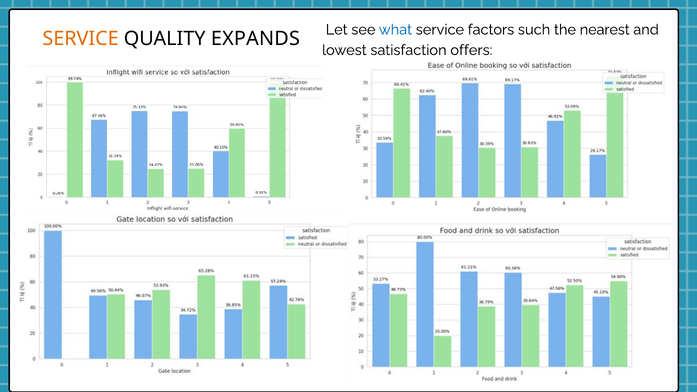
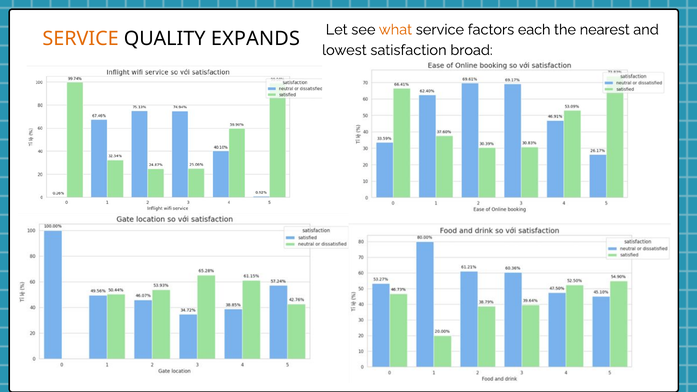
what colour: blue -> orange (395, 30)
such: such -> each (534, 30)
offers: offers -> broad (471, 50)
